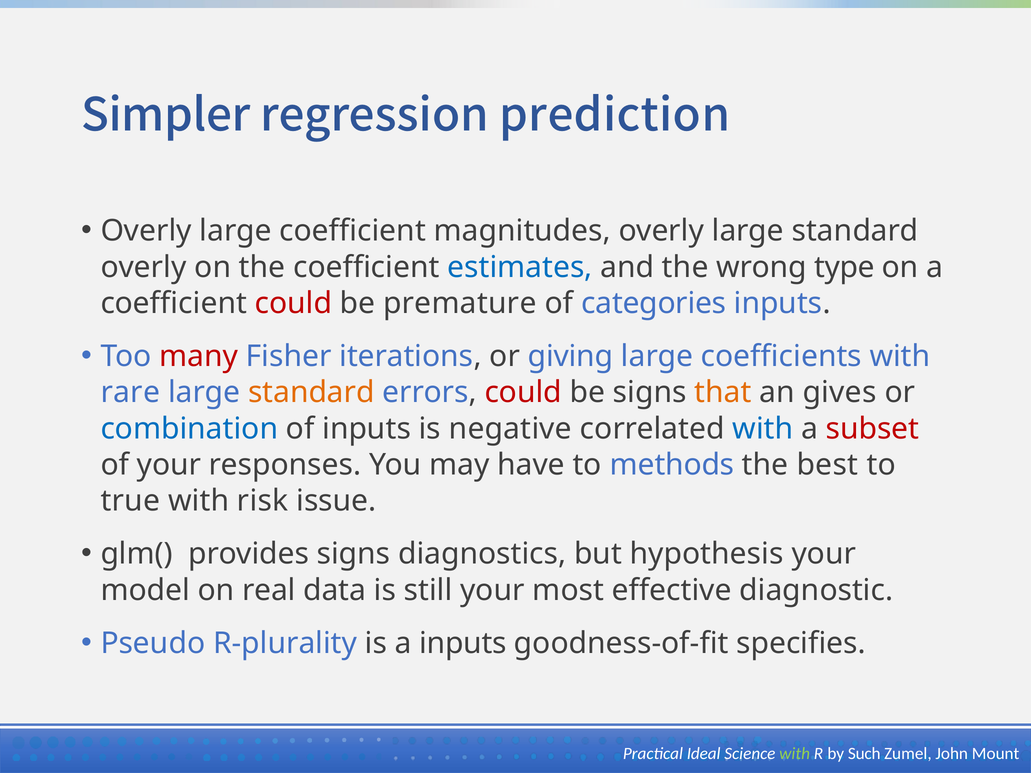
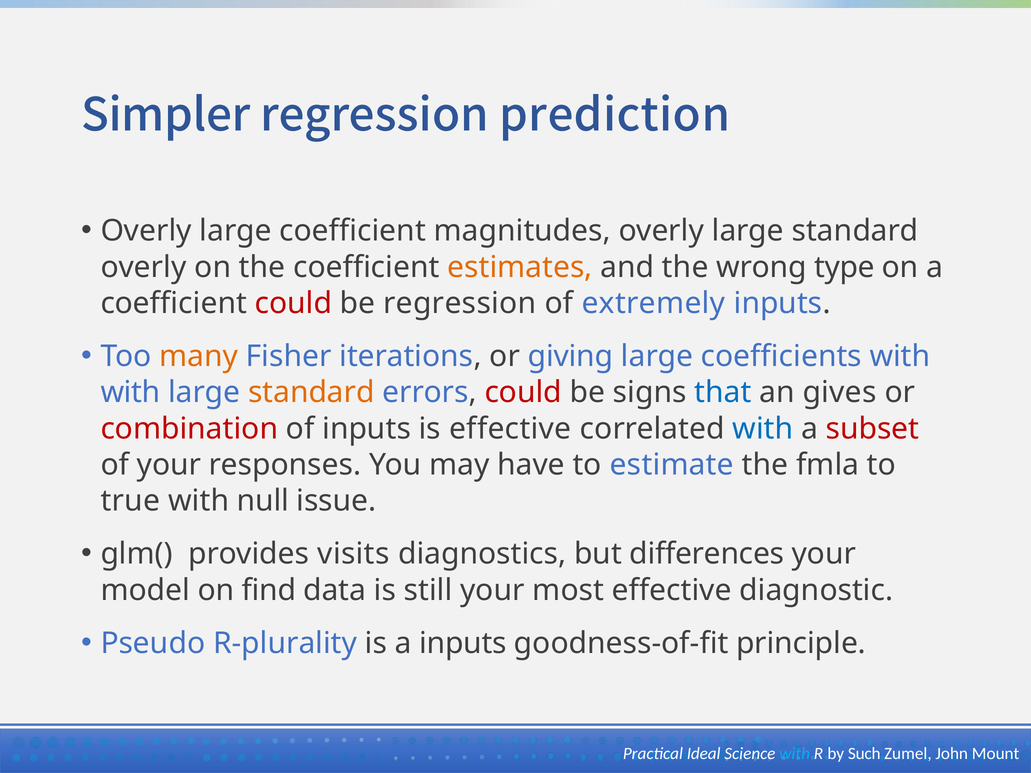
estimates colour: blue -> orange (520, 267)
be premature: premature -> regression (460, 303)
categories: categories -> extremely (653, 303)
many colour: red -> orange (199, 357)
rare: rare -> with (131, 393)
that colour: orange -> blue (723, 393)
combination colour: blue -> red (189, 429)
is negative: negative -> effective (510, 429)
methods: methods -> estimate (672, 465)
best: best -> fmla (828, 465)
risk: risk -> null (263, 501)
provides signs: signs -> visits (353, 554)
hypothesis: hypothesis -> differences (707, 554)
real: real -> find (269, 590)
specifies: specifies -> principle (801, 644)
with colour: light green -> light blue (795, 754)
